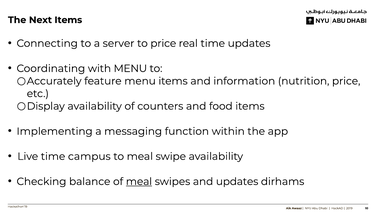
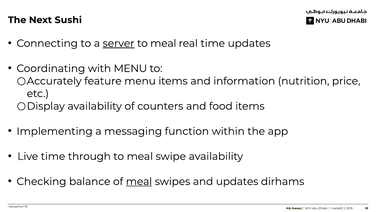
Next Items: Items -> Sushi (68, 20)
server underline: none -> present (119, 43)
price: price -> meal (163, 43)
campus: campus -> through (89, 156)
